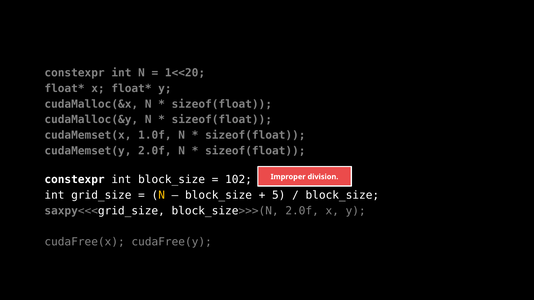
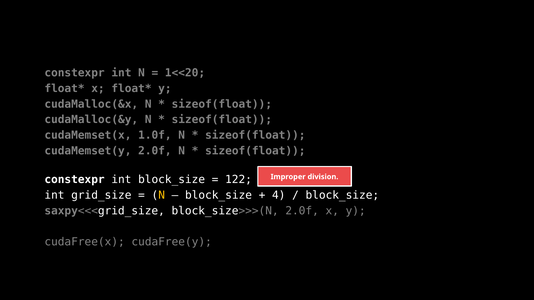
102: 102 -> 122 (239, 180)
5: 5 -> 4 (279, 195)
